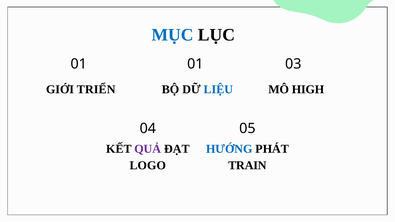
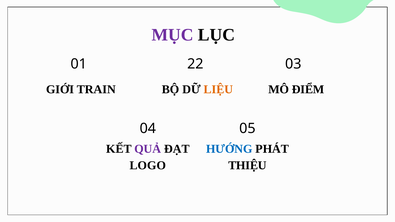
MỤC colour: blue -> purple (173, 35)
01 01: 01 -> 22 (195, 64)
TRIỂN: TRIỂN -> TRAIN (96, 89)
LIỆU colour: blue -> orange (218, 89)
HIGH: HIGH -> ĐIỂM (308, 89)
TRAIN: TRAIN -> THIỆU (247, 166)
